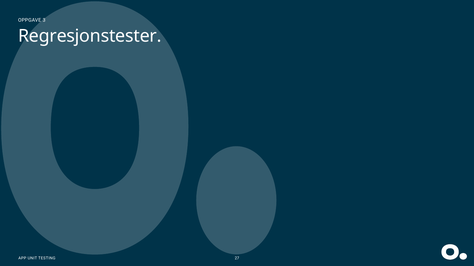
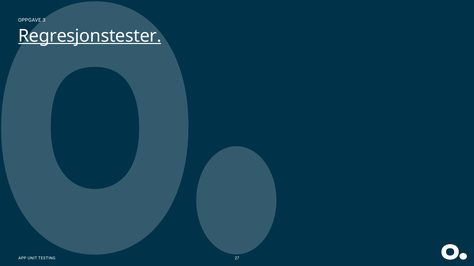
Regresjonstester underline: none -> present (90, 36)
